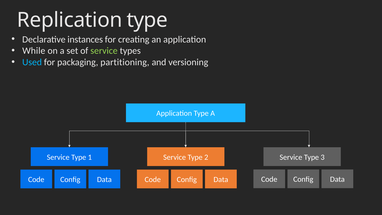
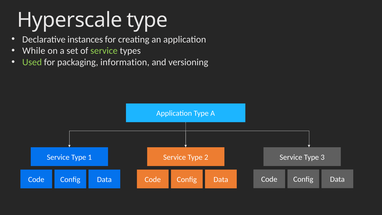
Replication: Replication -> Hyperscale (70, 20)
Used colour: light blue -> light green (32, 62)
partitioning: partitioning -> information (125, 62)
